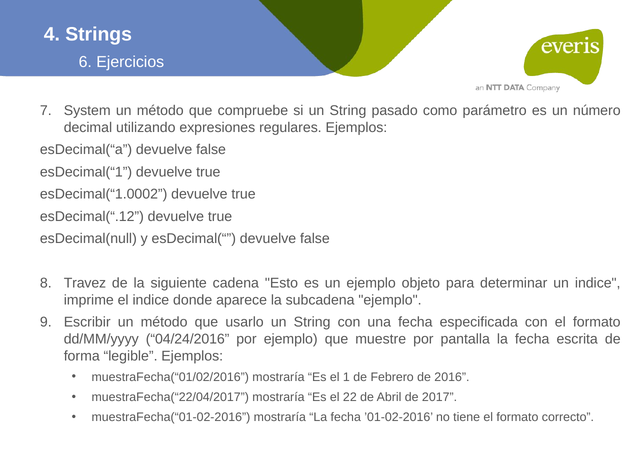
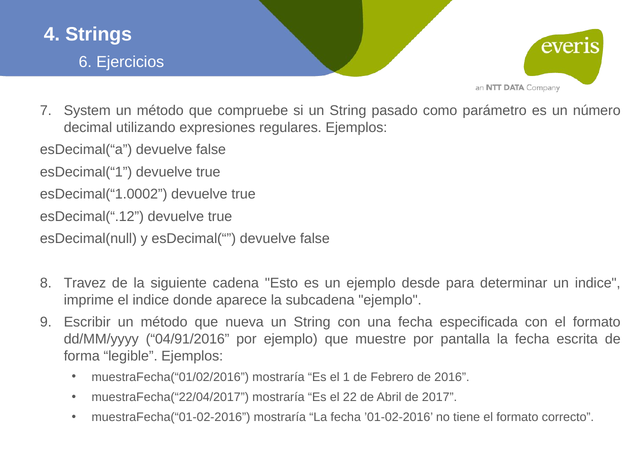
objeto: objeto -> desde (421, 283)
usarlo: usarlo -> nueva (245, 322)
04/24/2016: 04/24/2016 -> 04/91/2016 (188, 339)
